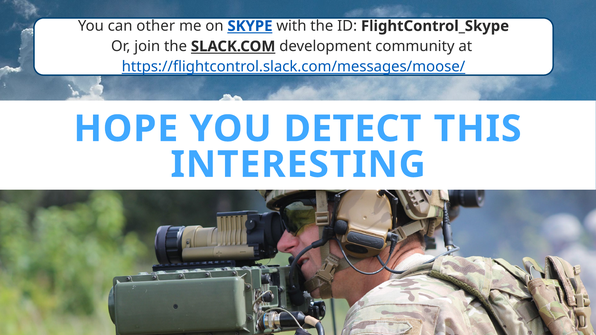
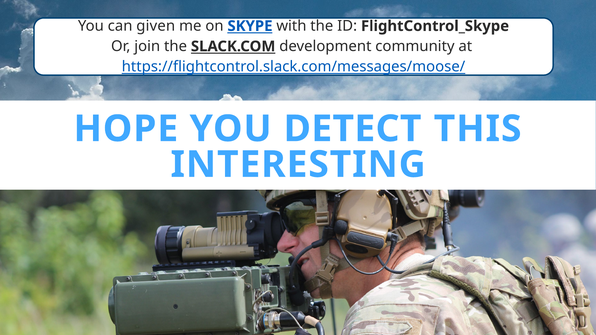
other: other -> given (156, 26)
